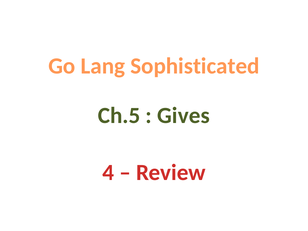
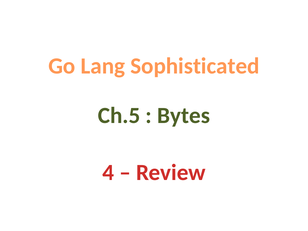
Gives: Gives -> Bytes (184, 115)
